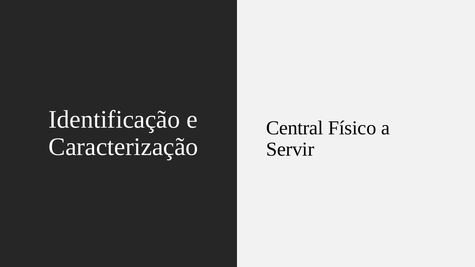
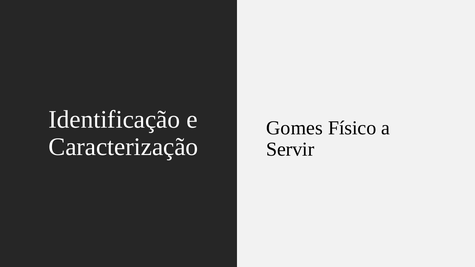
Central: Central -> Gomes (295, 128)
